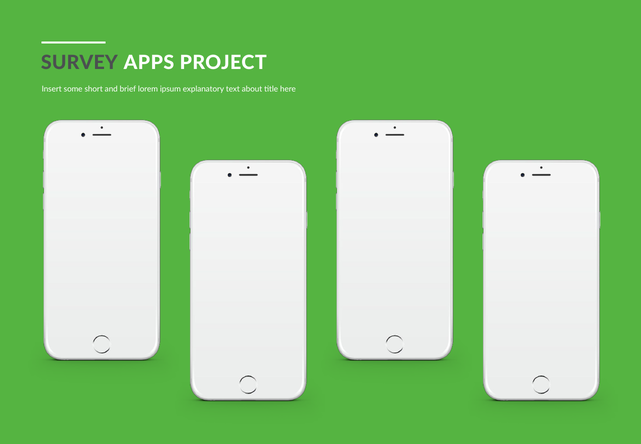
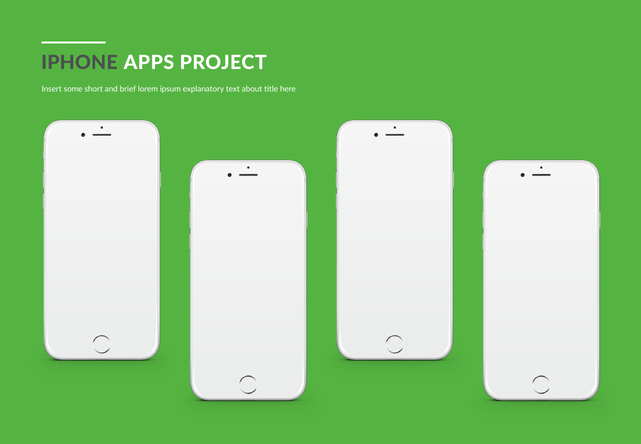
SURVEY: SURVEY -> IPHONE (79, 63)
